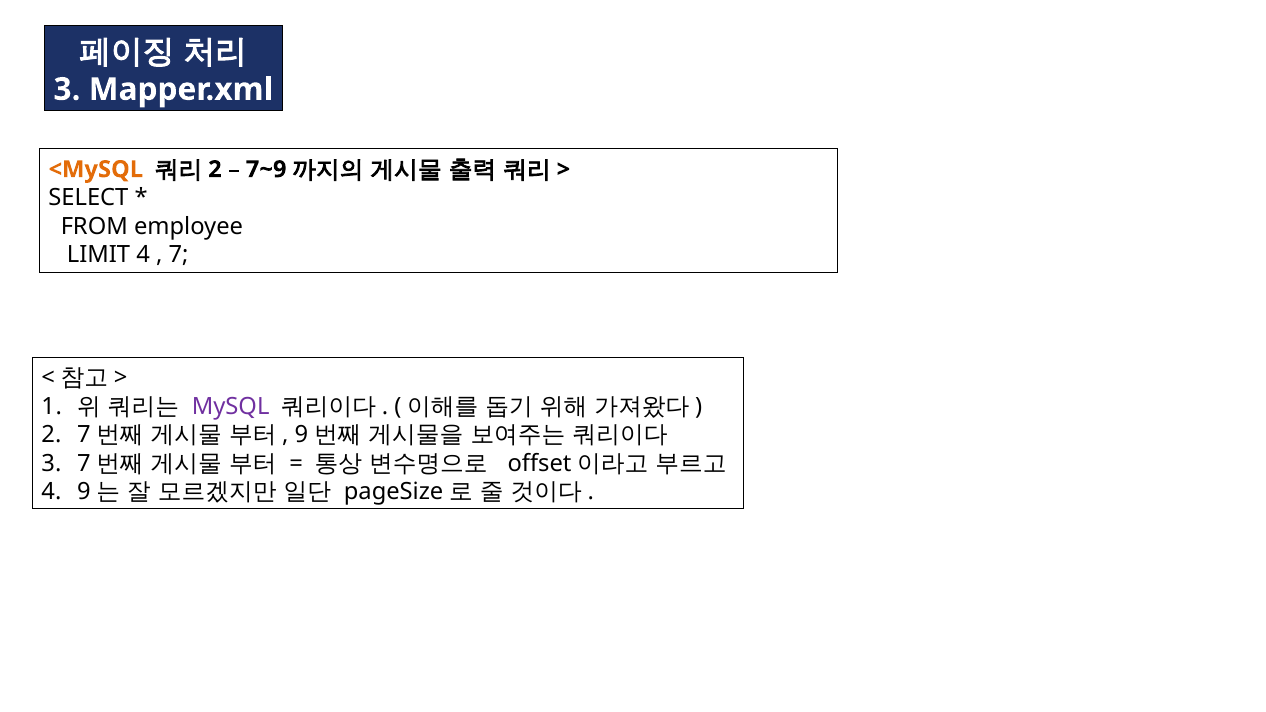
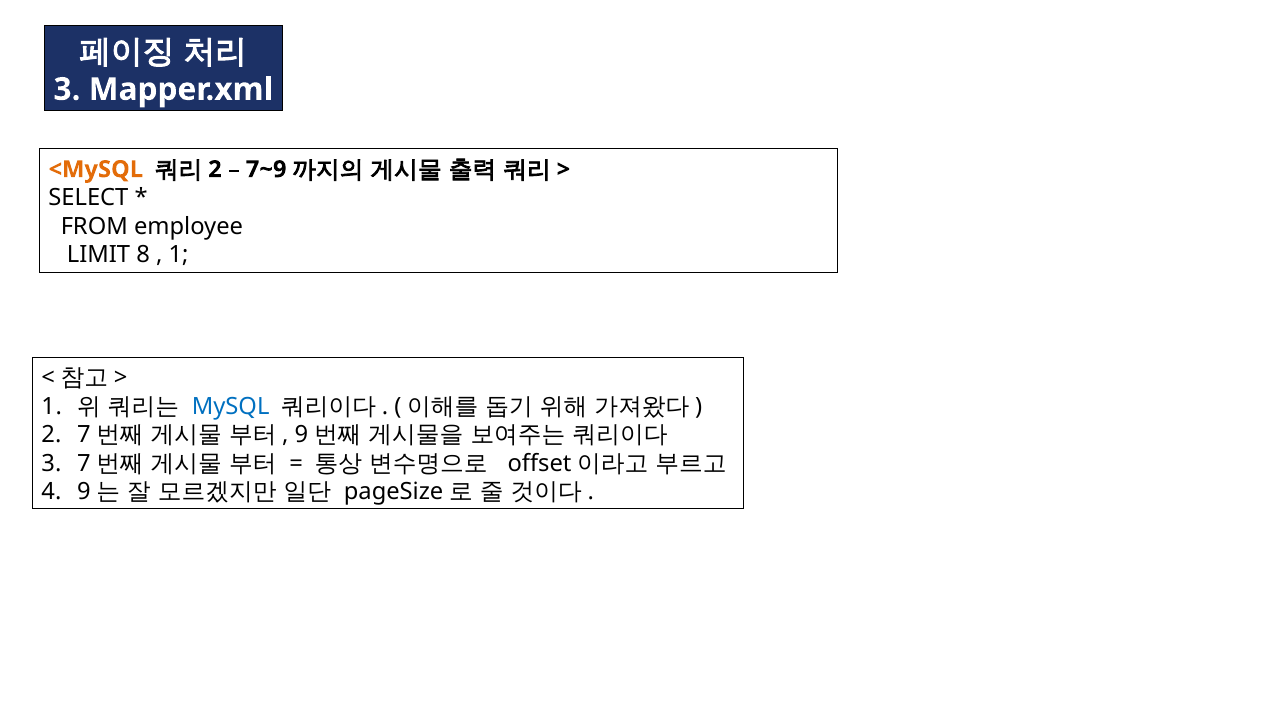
LIMIT 4: 4 -> 8 (143, 255)
7: 7 -> 1 (179, 255)
MySQL colour: purple -> blue (231, 406)
